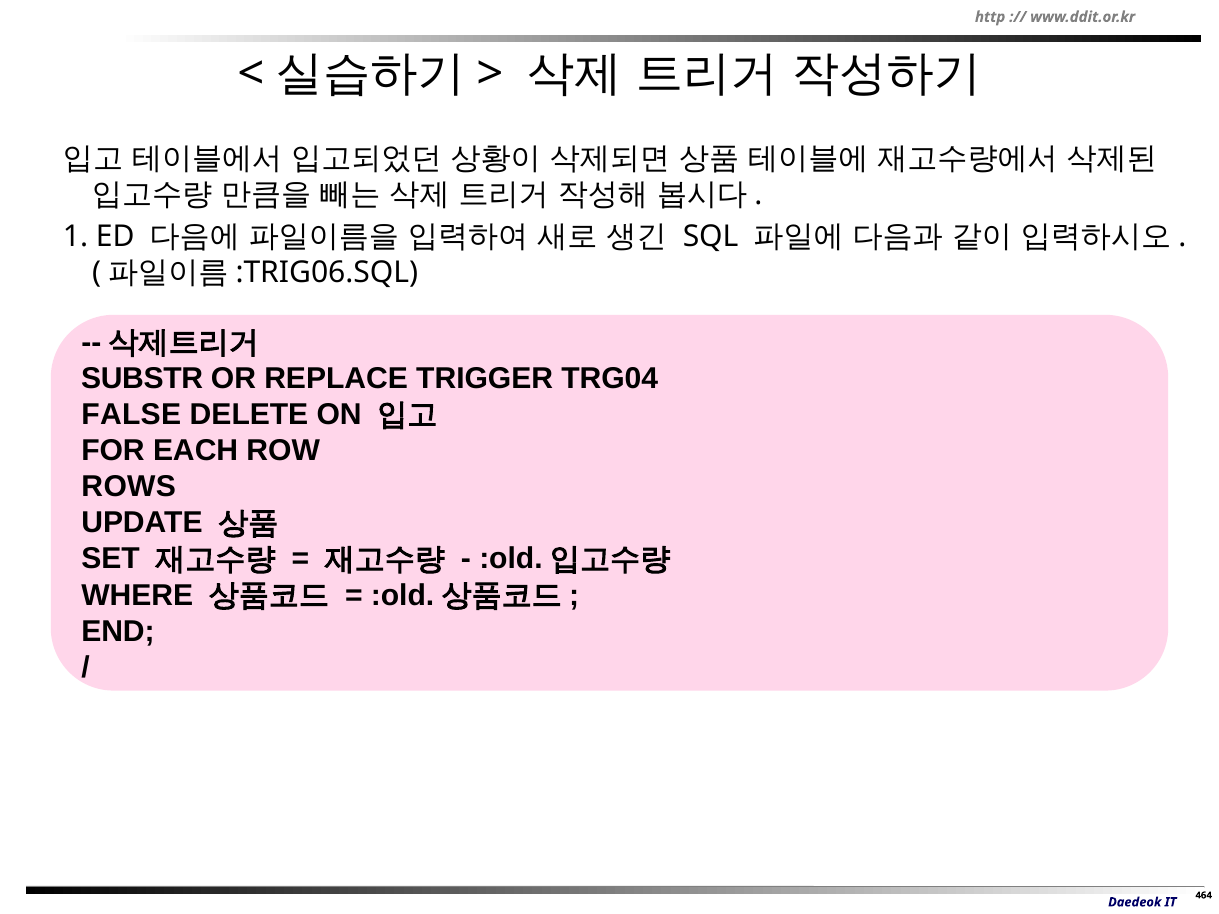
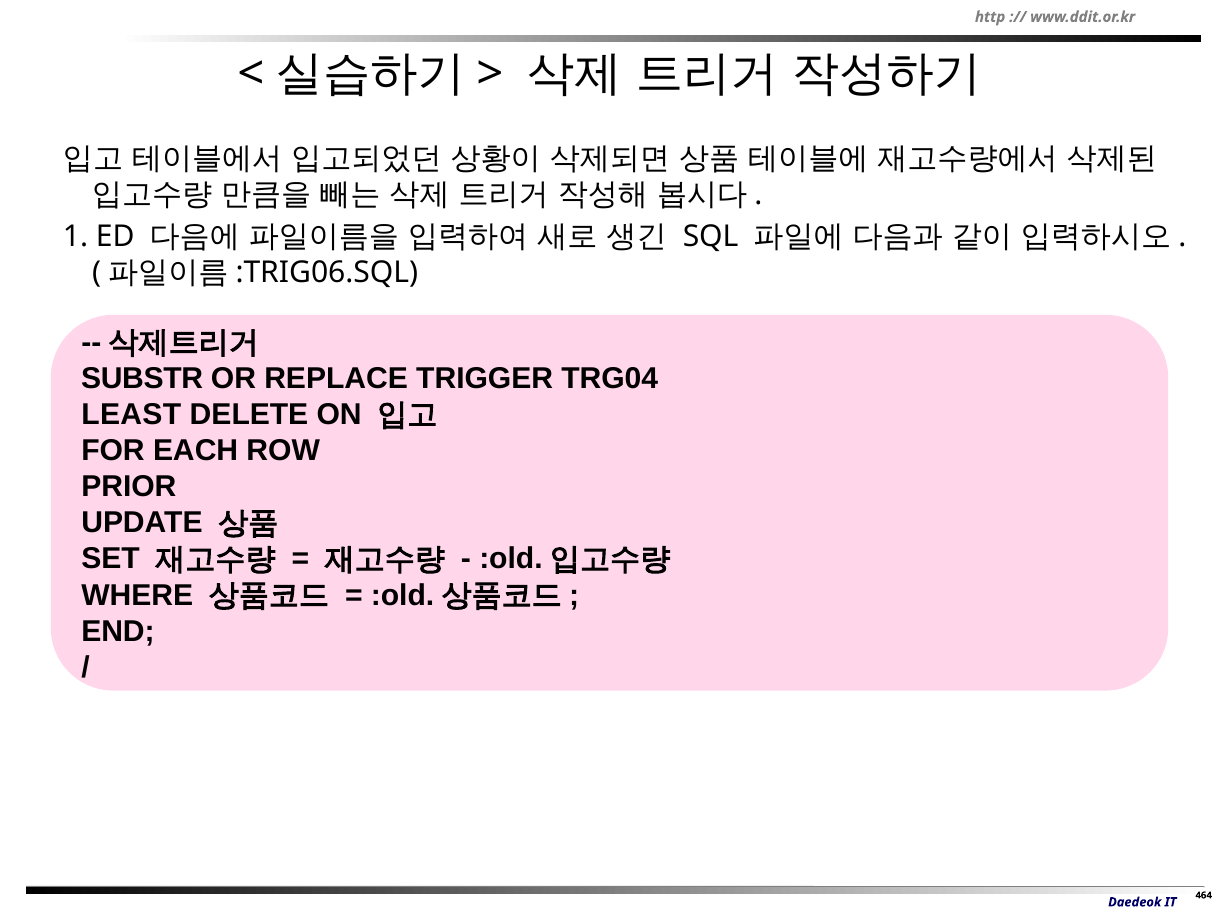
FALSE: FALSE -> LEAST (131, 415)
ROWS: ROWS -> PRIOR (129, 487)
